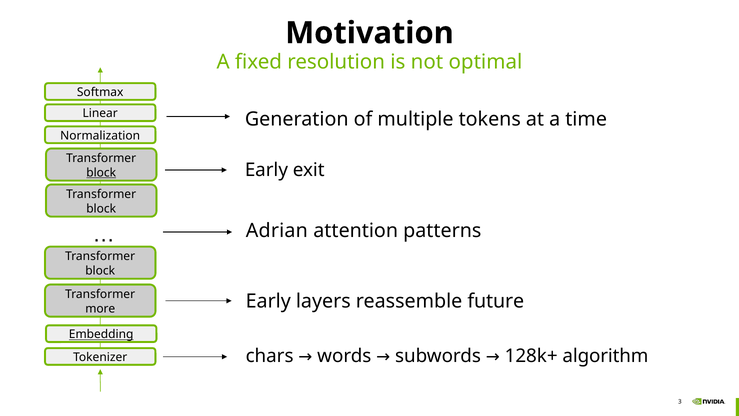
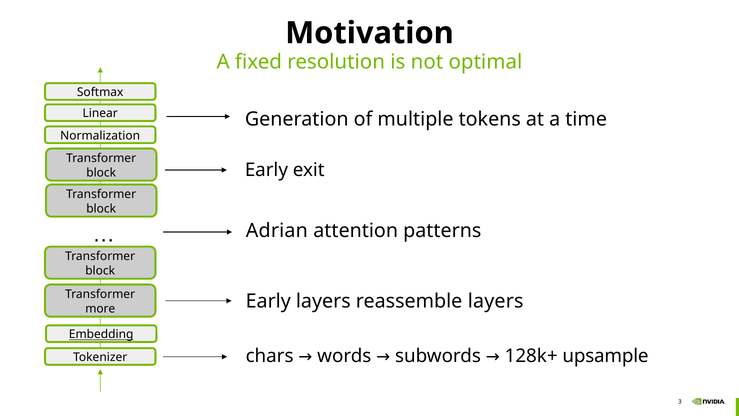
block underline: present -> none (101, 172)
reassemble future: future -> layers (496, 301)
algorithm: algorithm -> upsample (606, 356)
